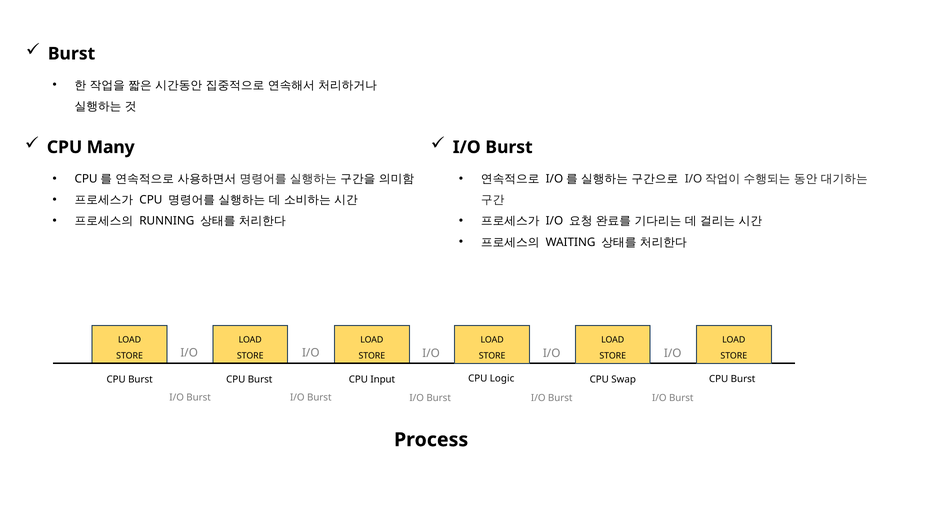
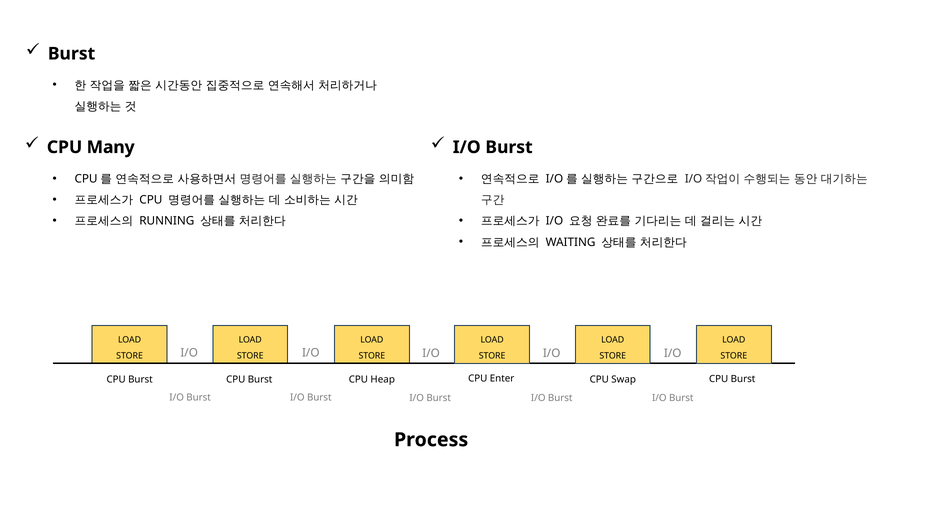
Input: Input -> Heap (383, 379)
Logic: Logic -> Enter (502, 378)
